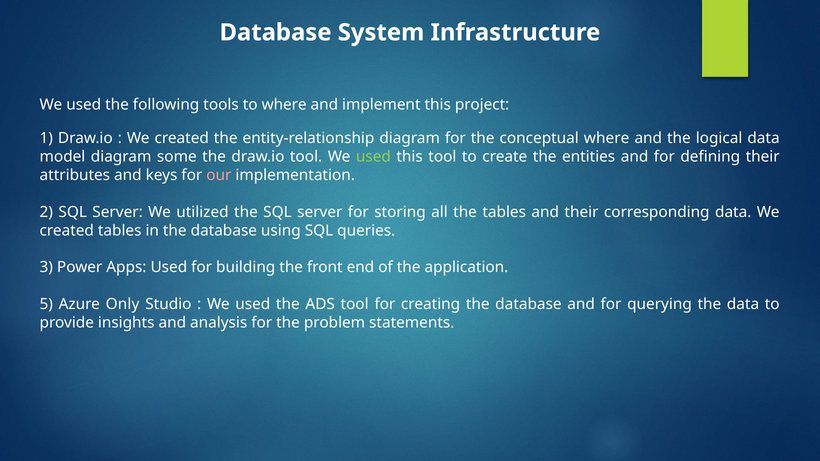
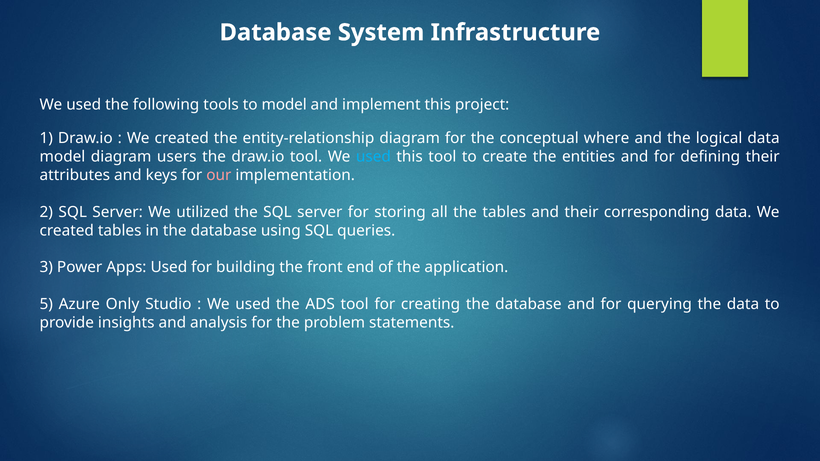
to where: where -> model (284, 105)
some: some -> users (177, 157)
used colour: light green -> light blue (373, 157)
